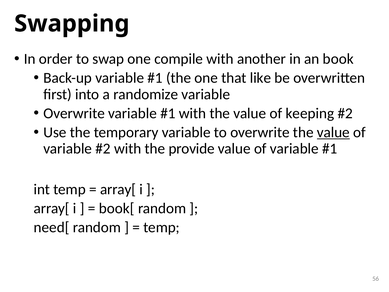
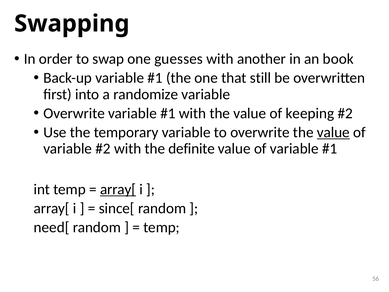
compile: compile -> guesses (179, 59)
like: like -> still (260, 78)
provide: provide -> definite (192, 149)
array[ underline: none -> present (118, 189)
book[: book[ -> since[ (117, 208)
